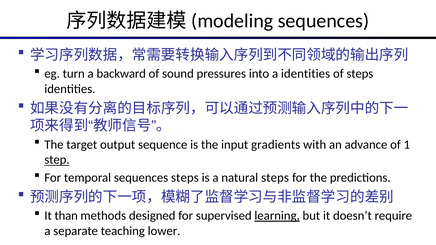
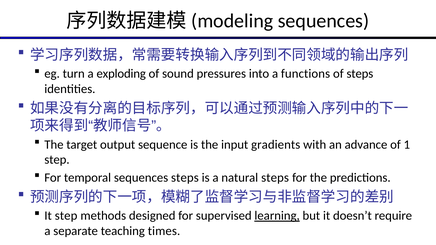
backward: backward -> exploding (121, 74)
a identities: identities -> functions (306, 74)
step underline: present -> none (57, 160)
It than: than -> step (66, 216)
lower: lower -> times (164, 231)
